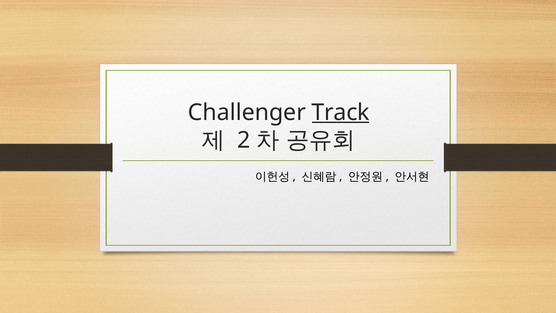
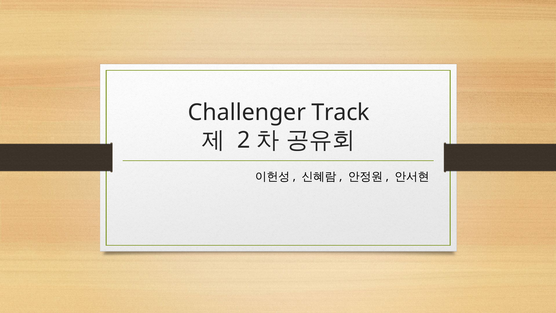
Track underline: present -> none (341, 112)
